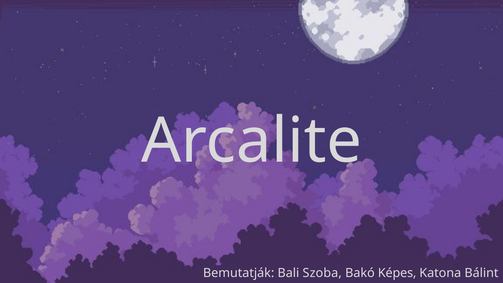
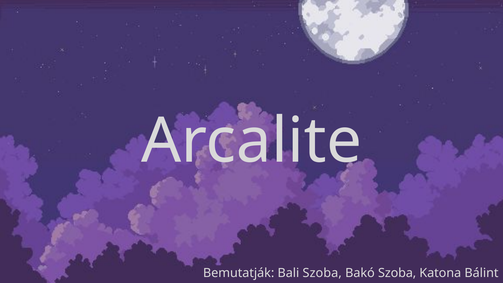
Bakó Képes: Képes -> Szoba (397, 273)
